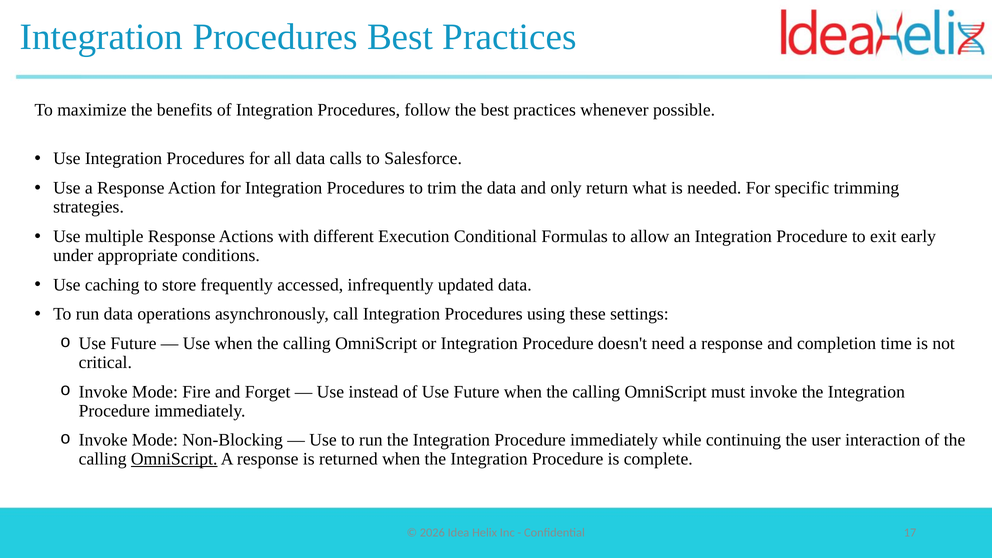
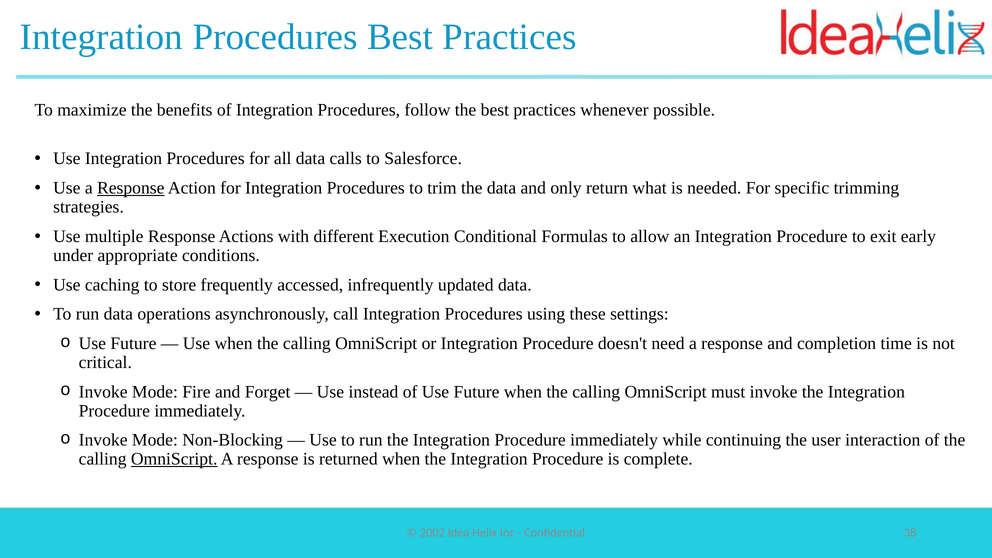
Response underline: none -> present (131, 188)
2026: 2026 -> 2002 (432, 533)
17: 17 -> 38 (910, 533)
